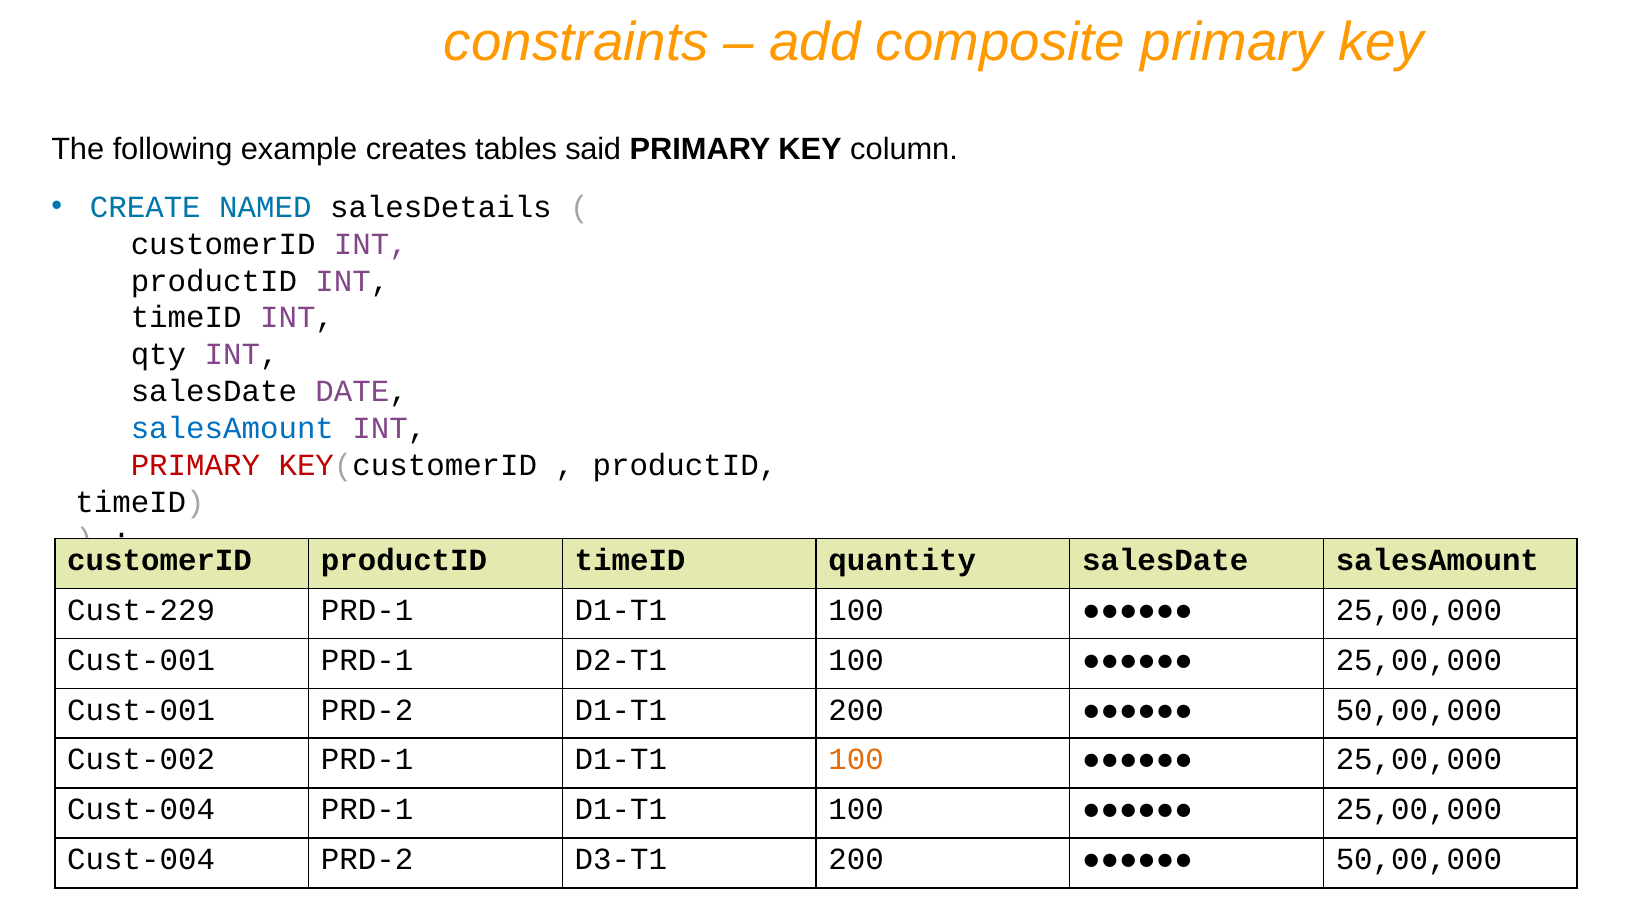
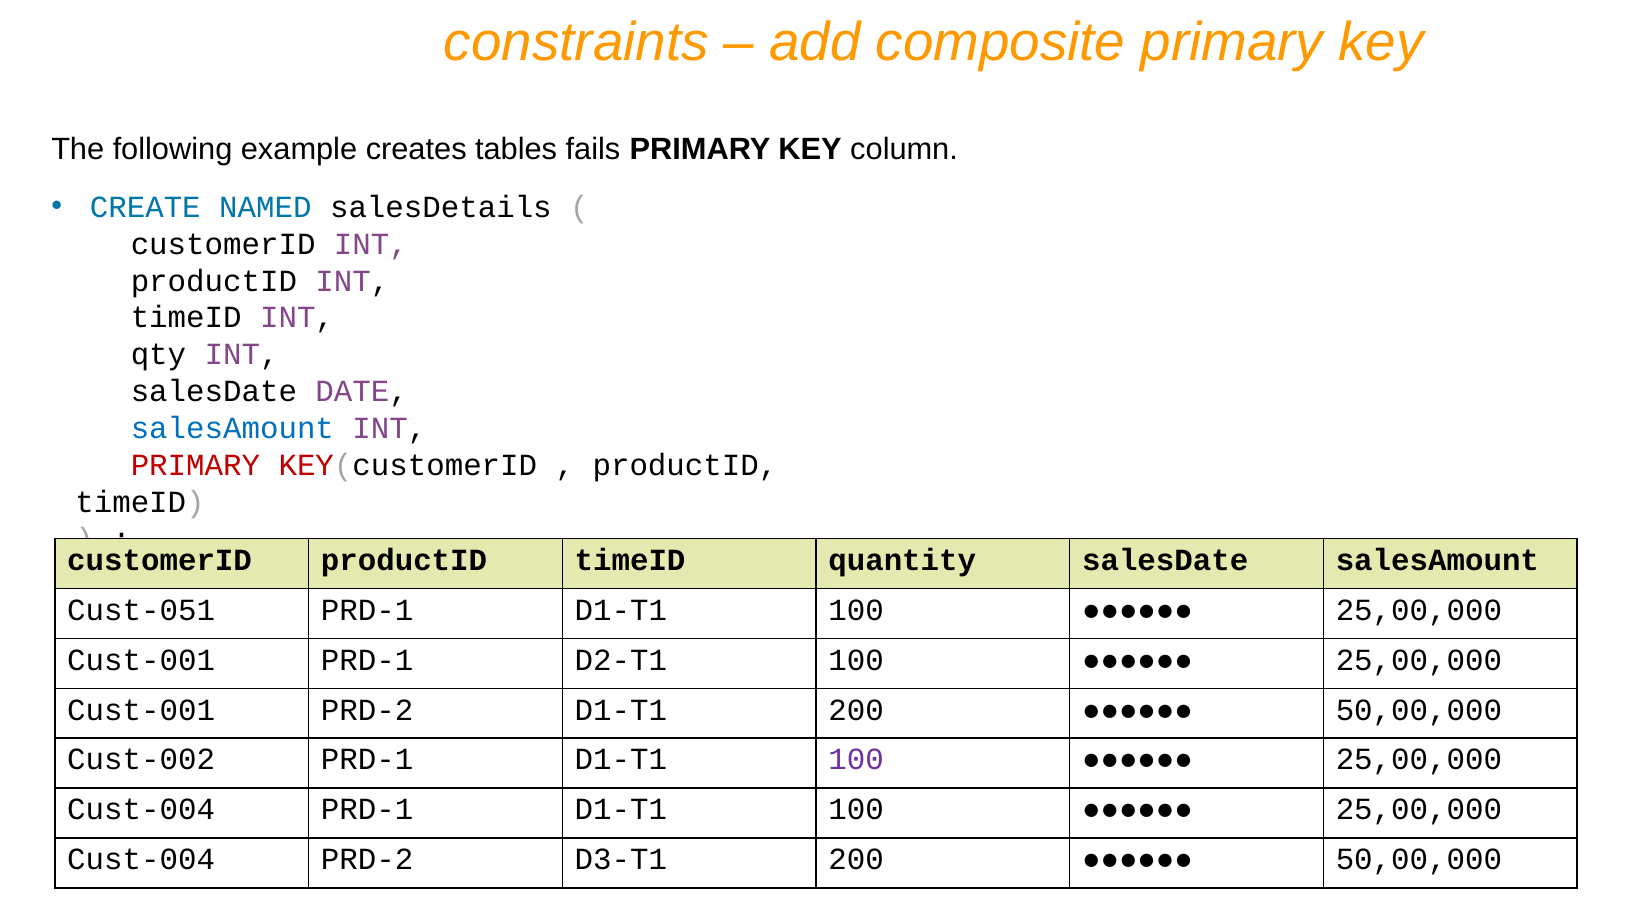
said: said -> fails (593, 149)
Cust-229: Cust-229 -> Cust-051 (141, 610)
100 colour: orange -> purple (856, 760)
